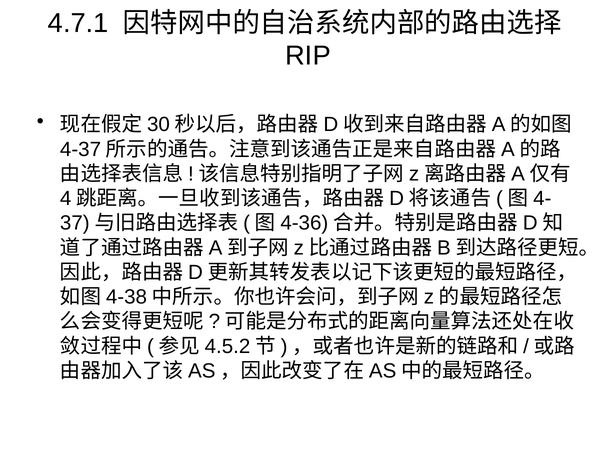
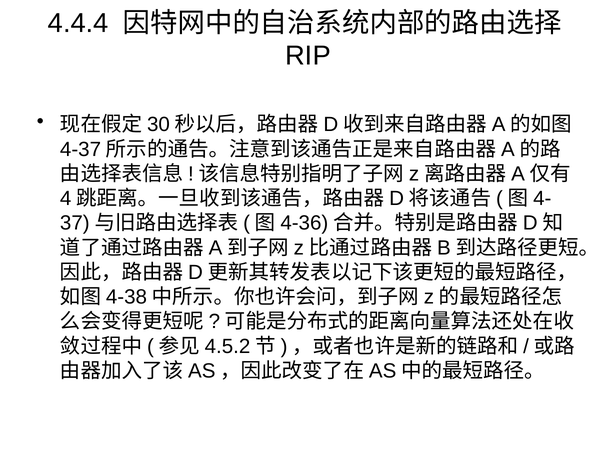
4.7.1: 4.7.1 -> 4.4.4 (78, 23)
